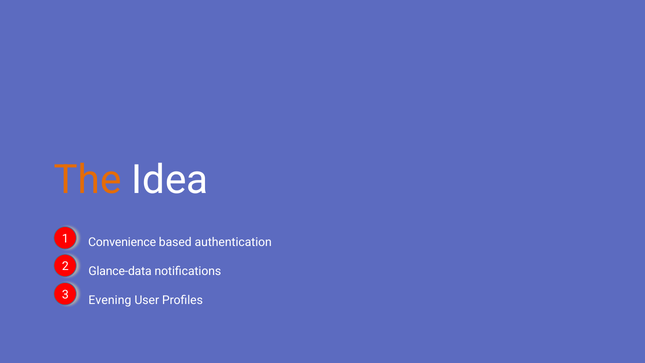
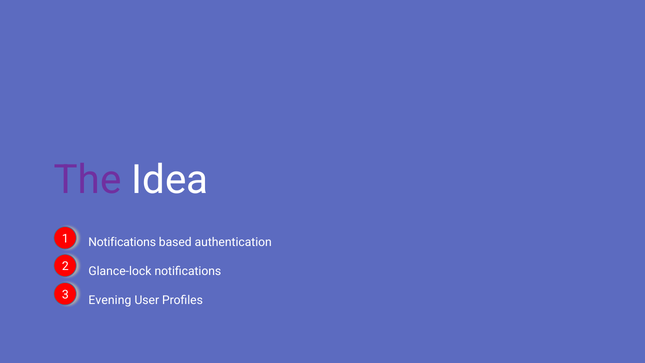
The colour: orange -> purple (88, 180)
Convenience: Convenience -> Notifications (122, 242)
Glance-data: Glance-data -> Glance-lock (120, 271)
